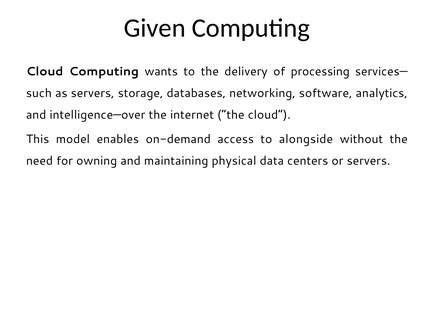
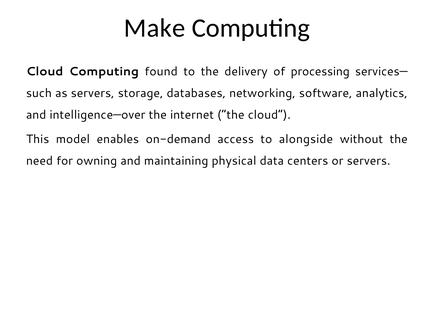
Given: Given -> Make (155, 28)
wants: wants -> found (161, 71)
